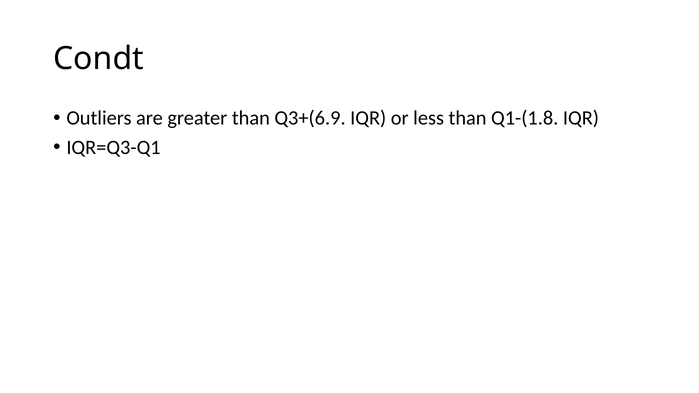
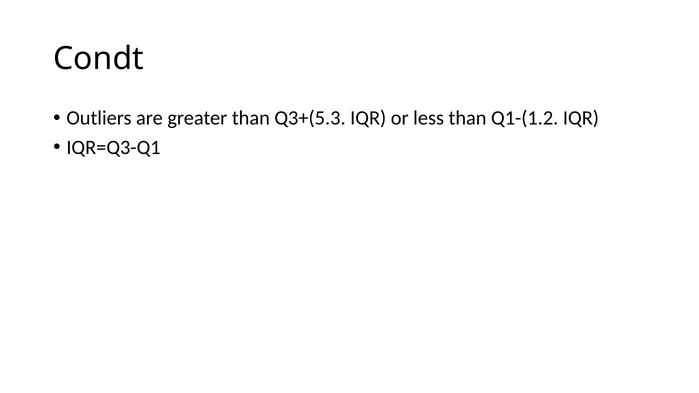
Q3+(6.9: Q3+(6.9 -> Q3+(5.3 (310, 118)
Q1-(1.8: Q1-(1.8 -> Q1-(1.2 (525, 118)
